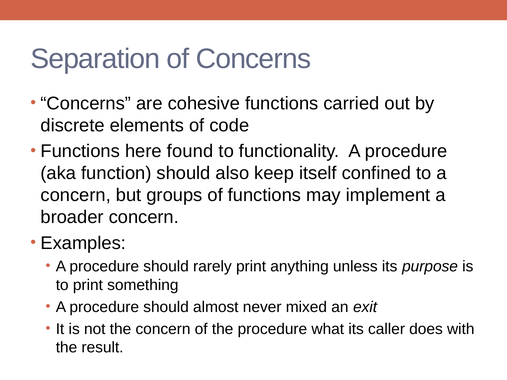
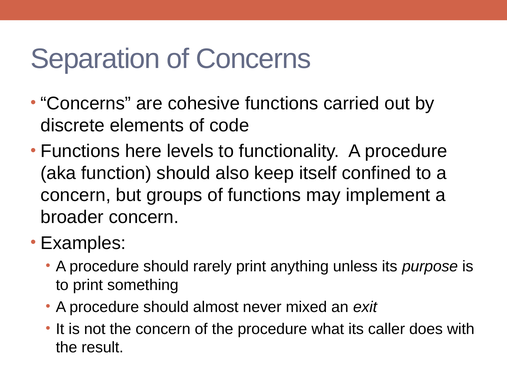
found: found -> levels (190, 151)
